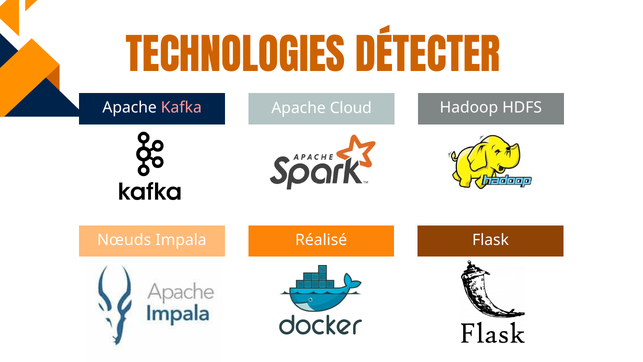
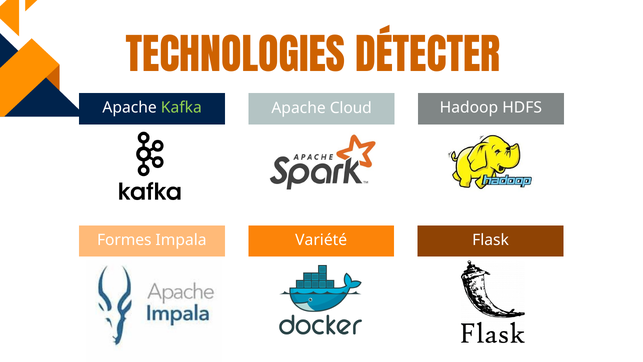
Kafka colour: pink -> light green (181, 108)
Nœuds: Nœuds -> Formes (124, 240)
Réalisé: Réalisé -> Variété (321, 240)
